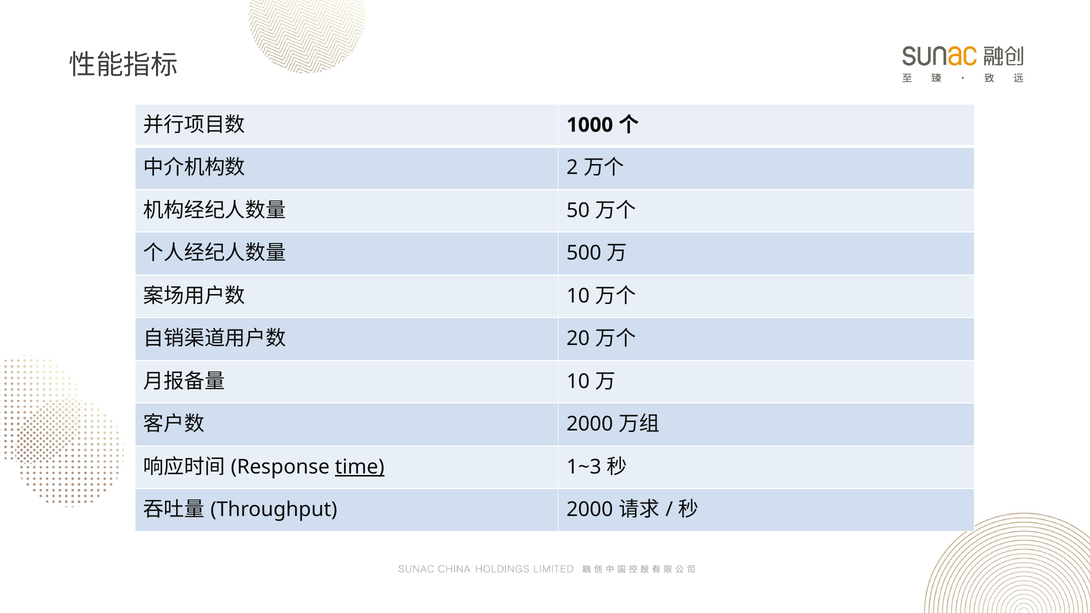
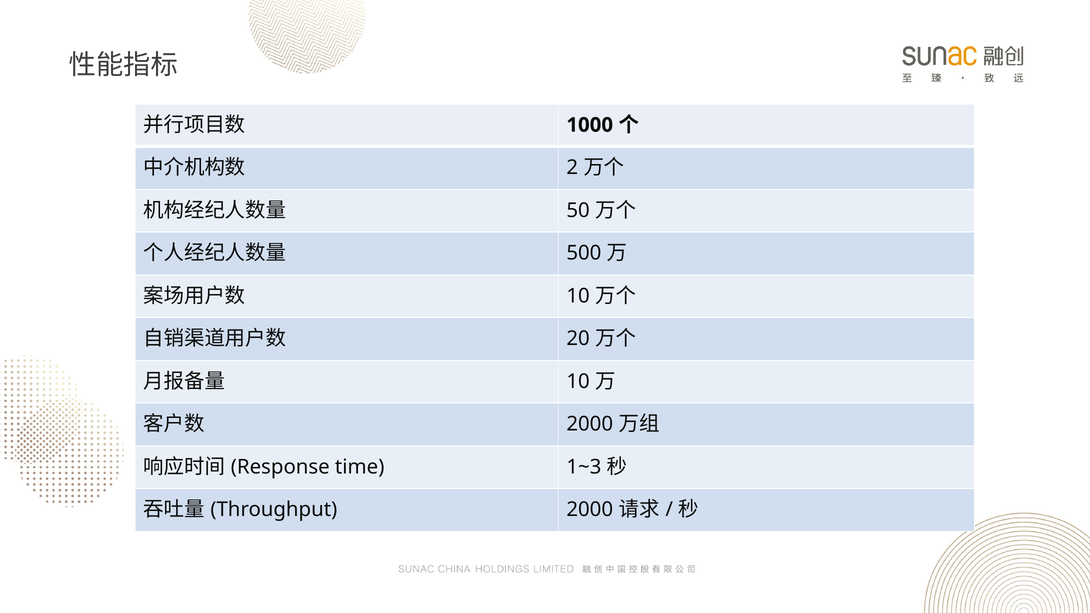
time underline: present -> none (360, 467)
